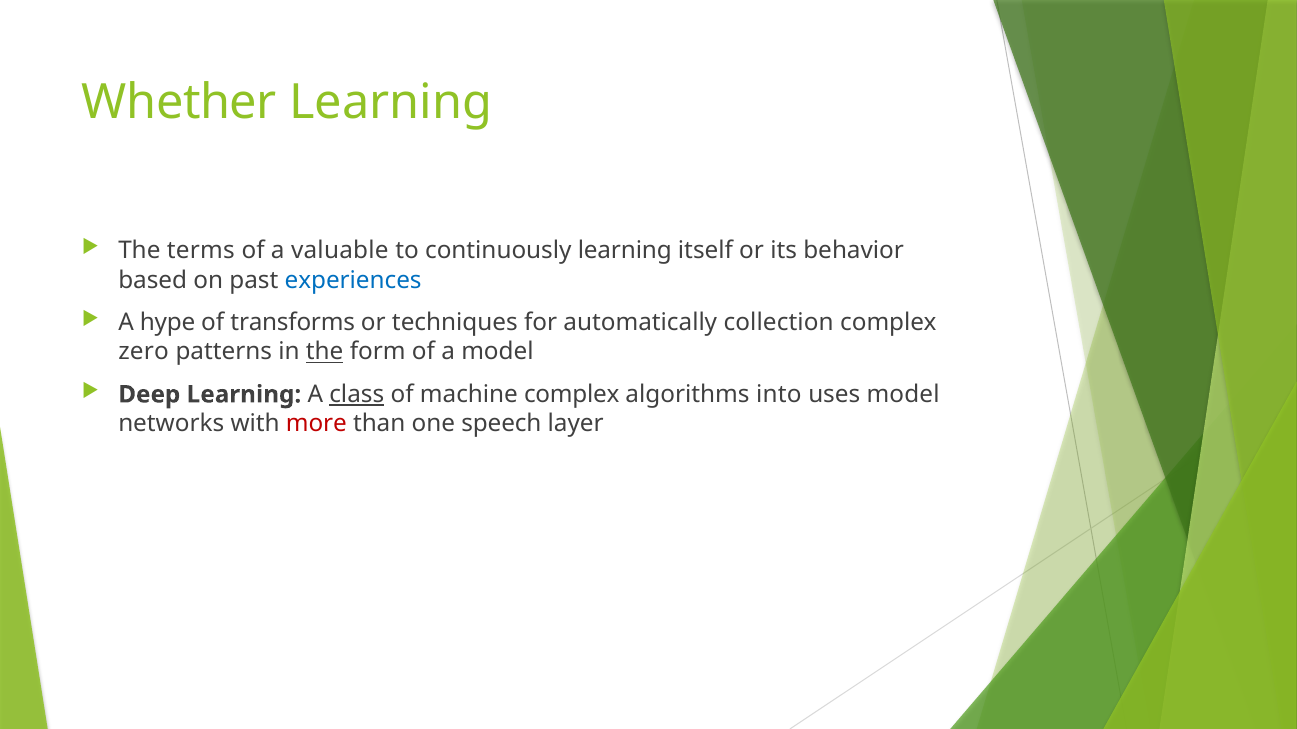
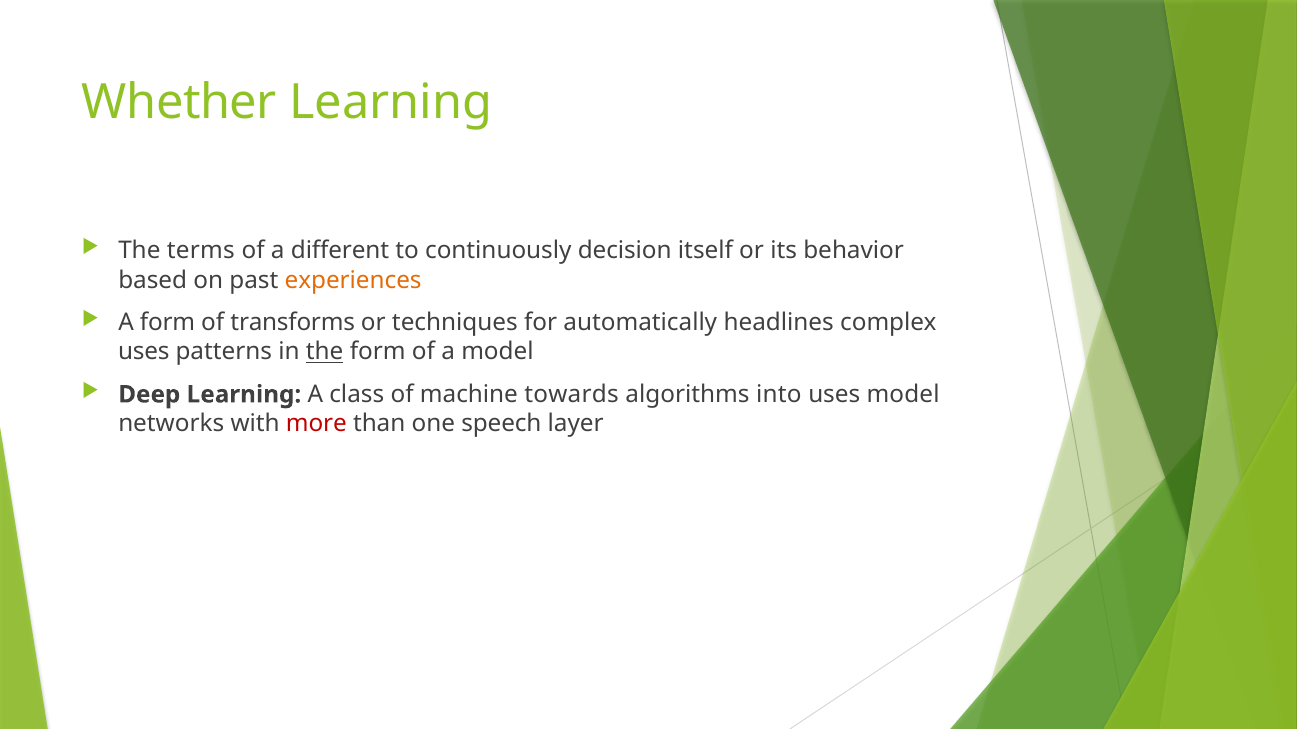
valuable: valuable -> different (340, 251)
continuously learning: learning -> decision (625, 251)
experiences colour: blue -> orange (353, 280)
A hype: hype -> form (168, 323)
collection: collection -> headlines (779, 323)
zero: zero -> uses (144, 352)
class underline: present -> none (357, 395)
machine complex: complex -> towards (572, 395)
